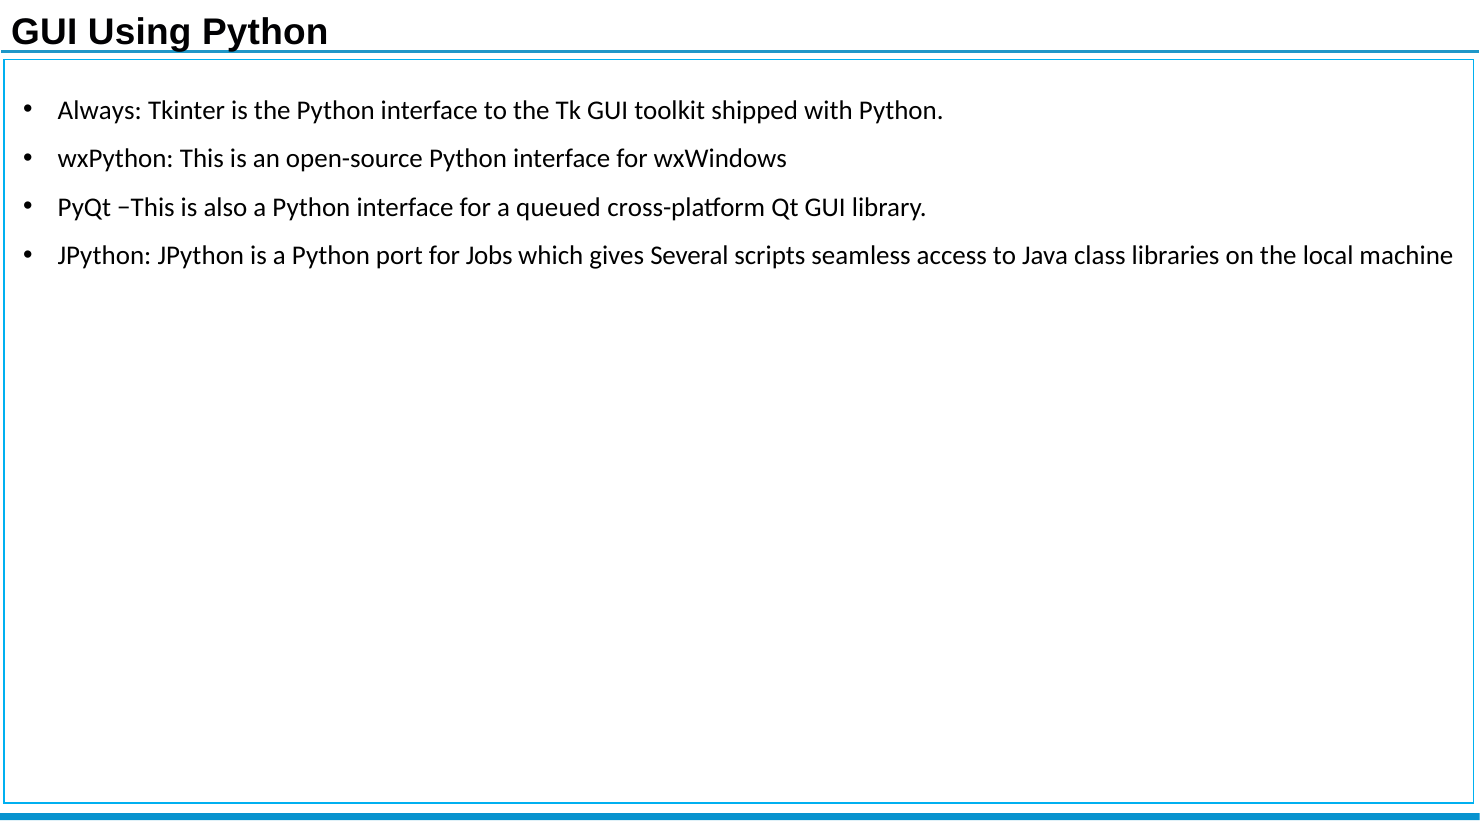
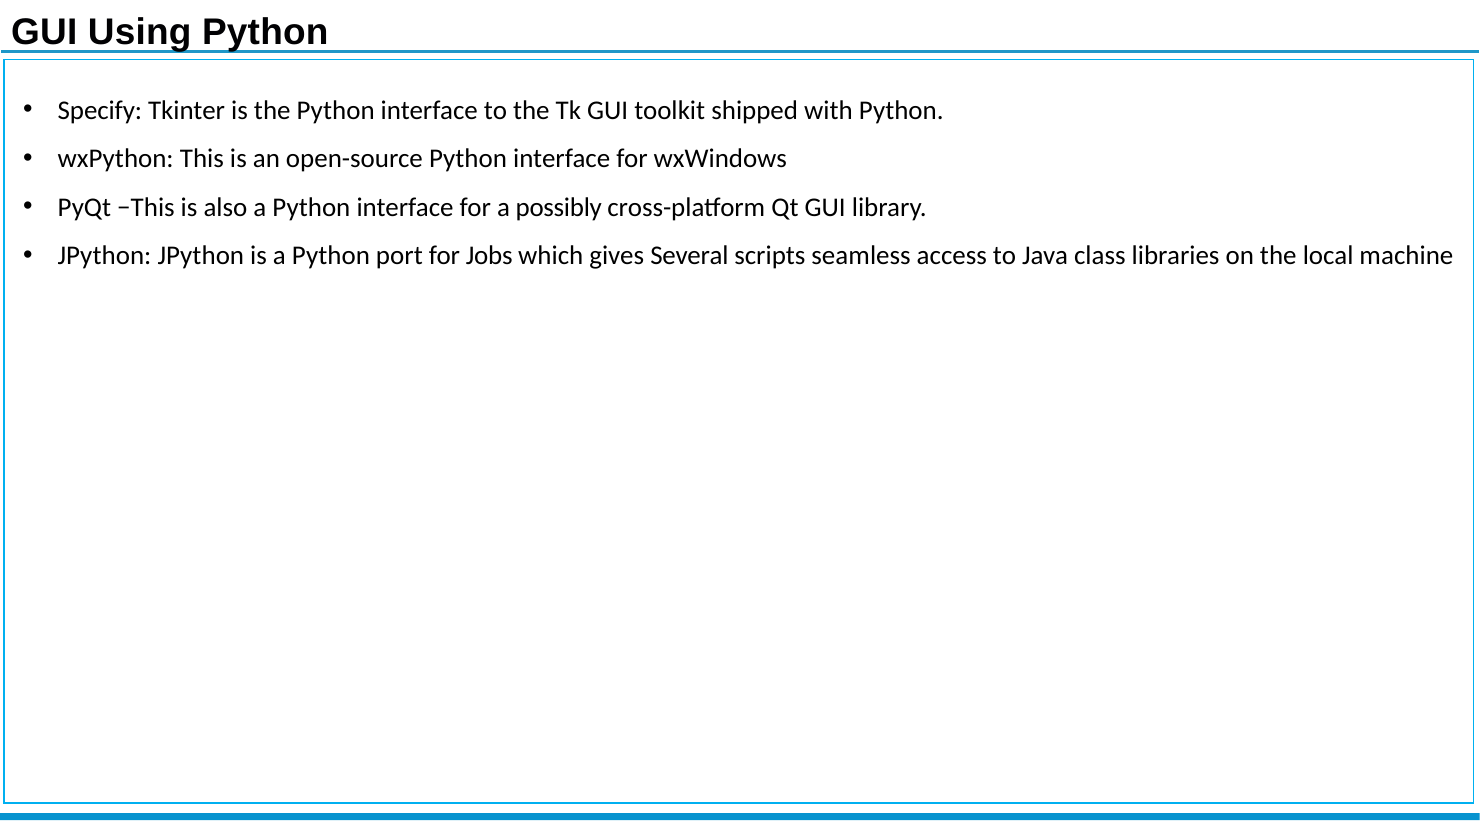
Always: Always -> Specify (100, 110)
queued: queued -> possibly (559, 207)
